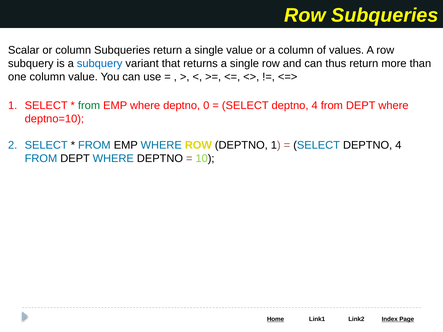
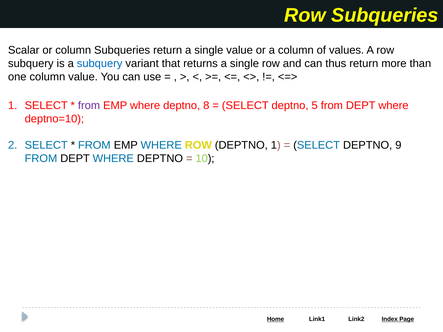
from colour: green -> purple (89, 106)
0: 0 -> 8 (206, 106)
4: 4 -> 5 (315, 106)
4: 4 -> 9 (398, 145)
